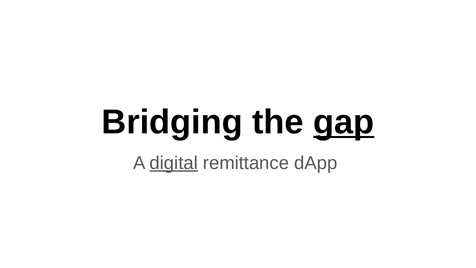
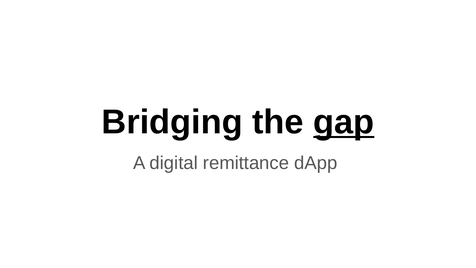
digital underline: present -> none (174, 163)
